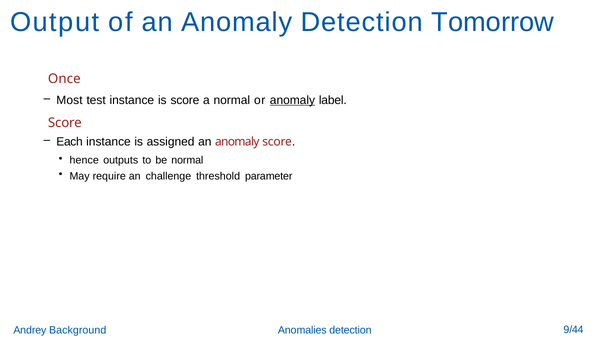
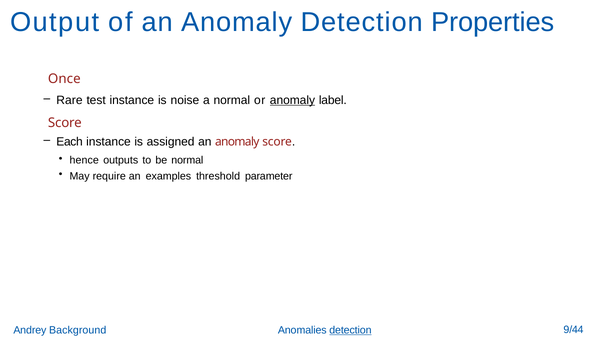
Tomorrow: Tomorrow -> Properties (493, 22)
Most: Most -> Rare (69, 100)
is score: score -> noise (185, 100)
challenge: challenge -> examples (168, 176)
detection underline: none -> present (350, 330)
